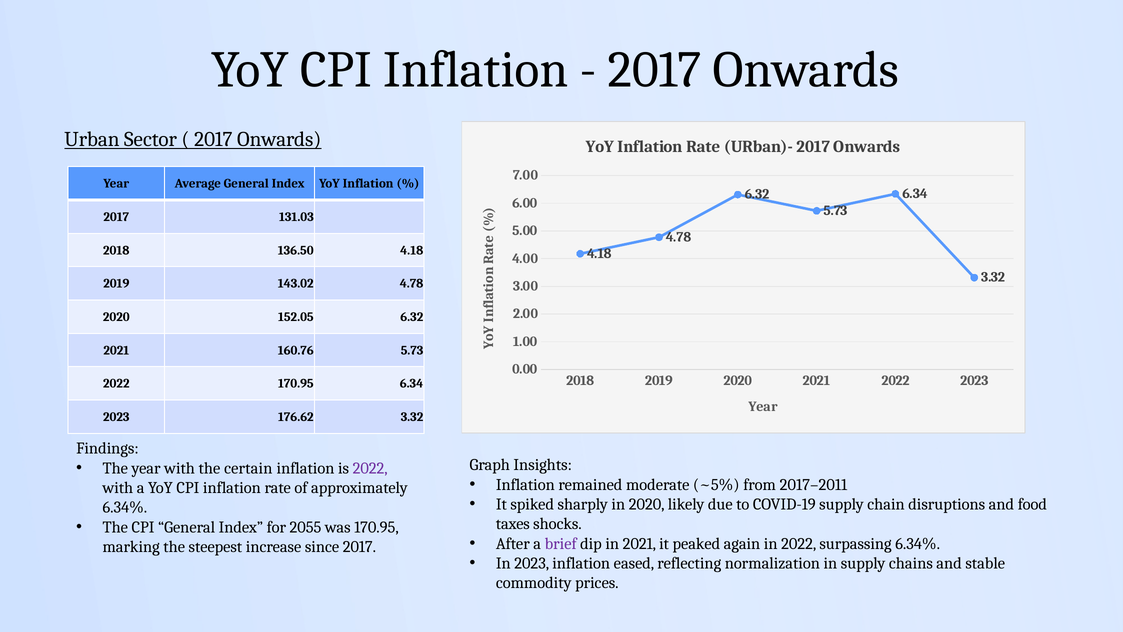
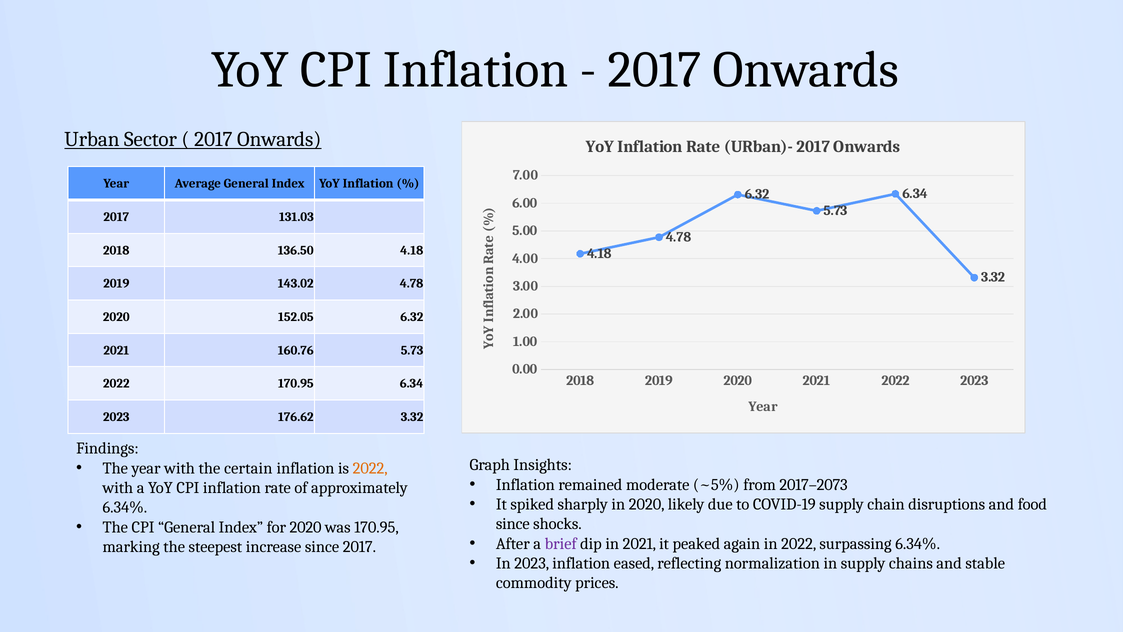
2022 colour: purple -> orange (370, 468)
2017–2011: 2017–2011 -> 2017–2073 (814, 484)
taxes: taxes -> since (513, 524)
for 2055: 2055 -> 2020 (306, 527)
